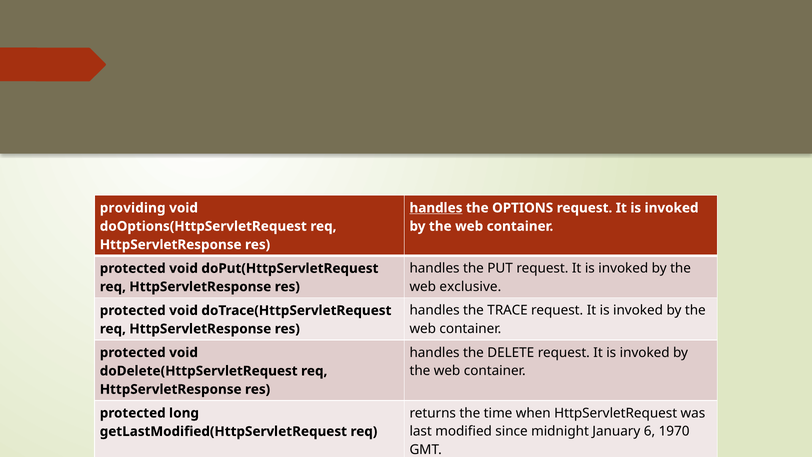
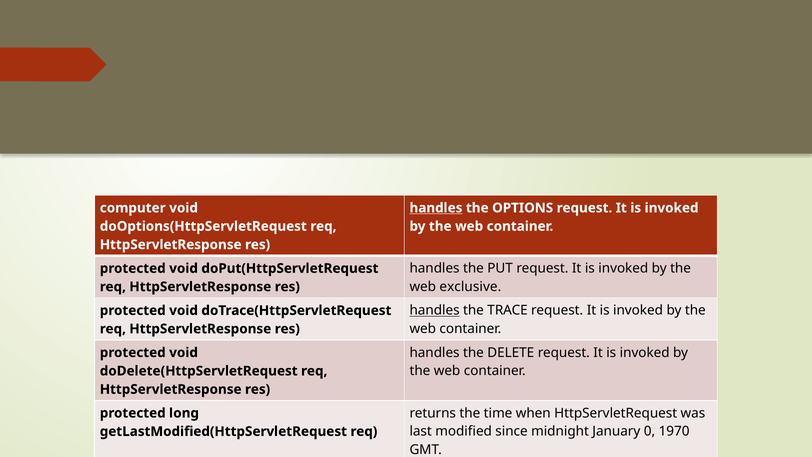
providing: providing -> computer (133, 208)
handles underline: none -> present (435, 310)
6: 6 -> 0 (650, 431)
